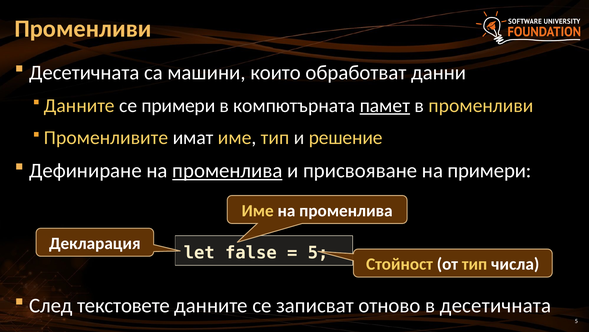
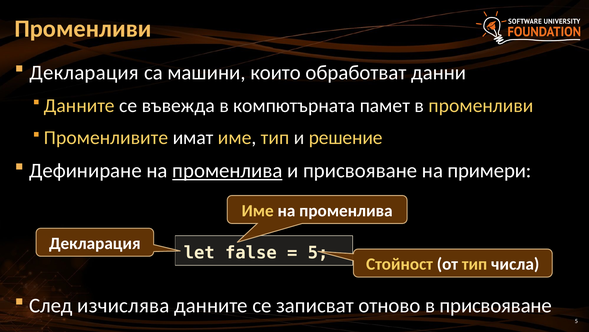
Десетичната: Десетичната -> Декларация (84, 73)
се примери: примери -> въвежда (178, 105)
памет underline: present -> none (385, 105)
текстовете: текстовете -> изчислява (123, 305)
в десетичната: десетичната -> присвояване (496, 305)
